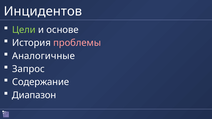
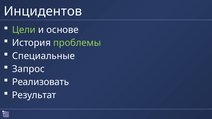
проблемы colour: pink -> light green (77, 43)
Аналогичные: Аналогичные -> Специальные (44, 56)
Содержание: Содержание -> Реализовать (41, 82)
Диапазон: Диапазон -> Результат (34, 95)
